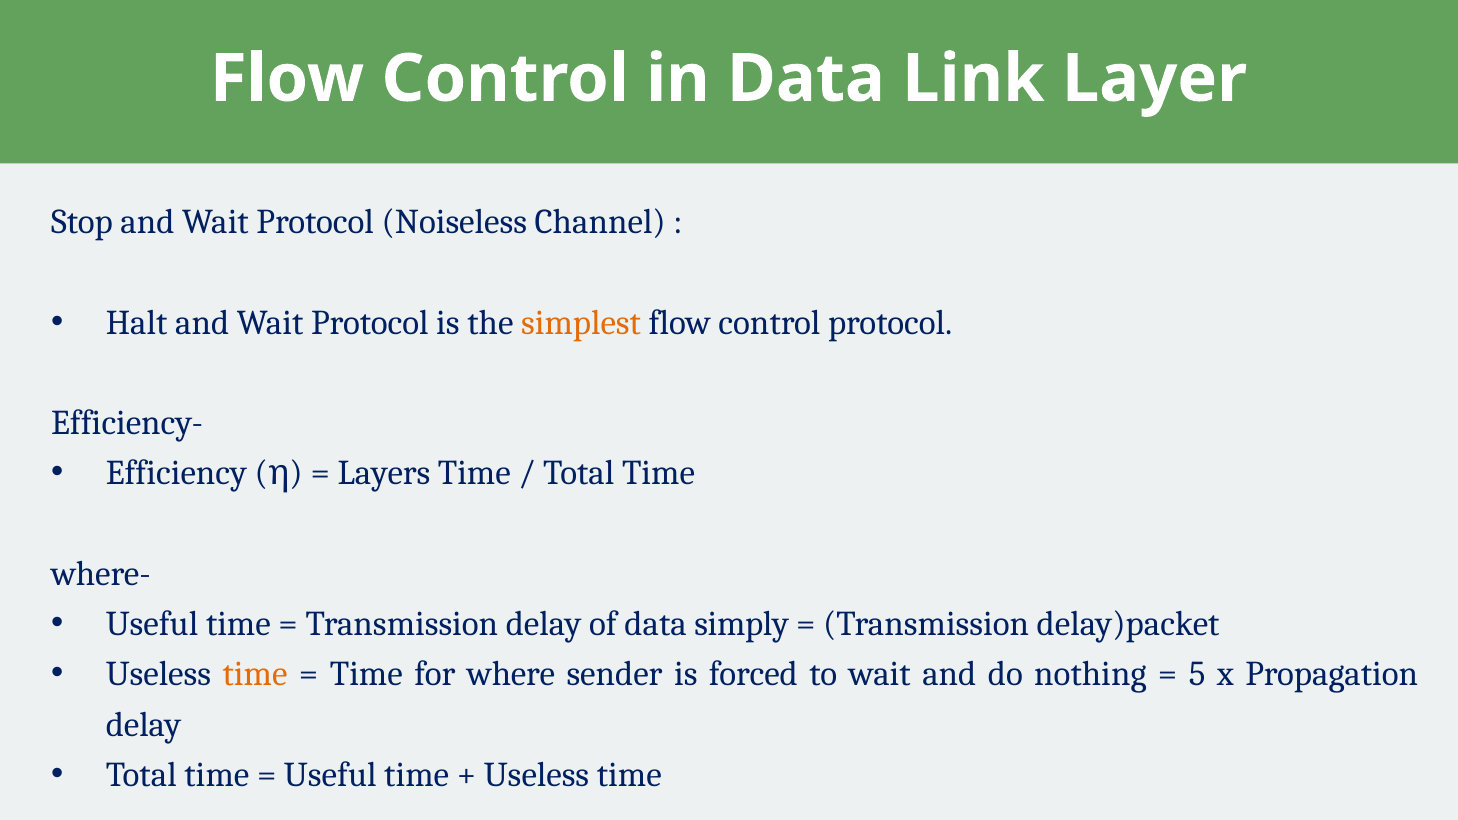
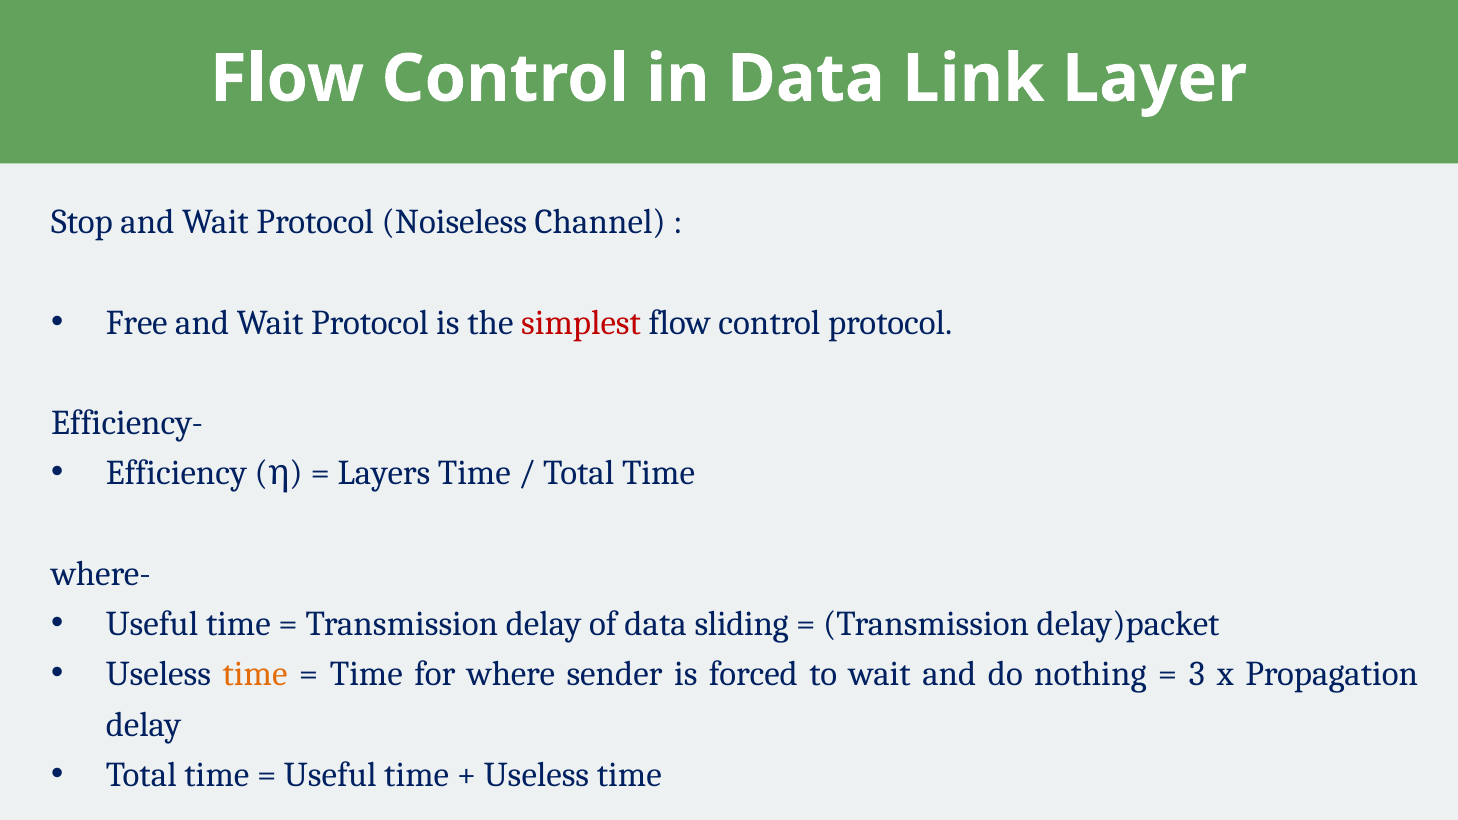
Halt: Halt -> Free (137, 323)
simplest colour: orange -> red (581, 323)
simply: simply -> sliding (742, 624)
5: 5 -> 3 (1197, 674)
